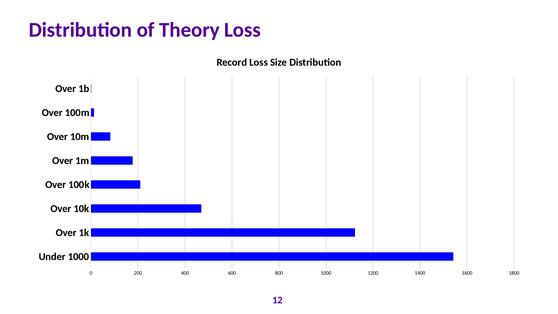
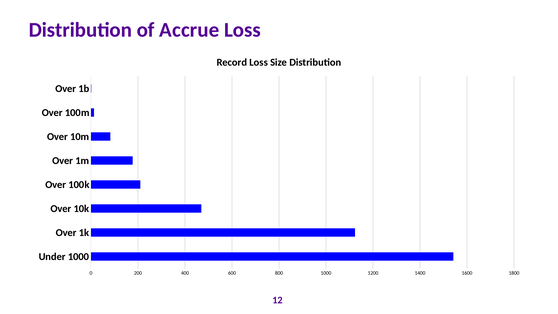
Theory: Theory -> Accrue (189, 30)
